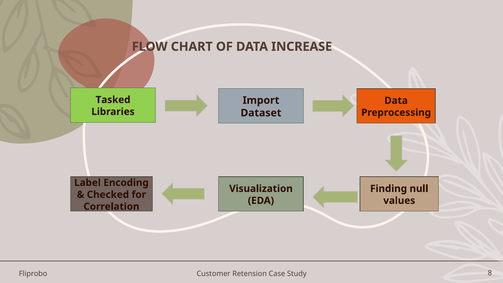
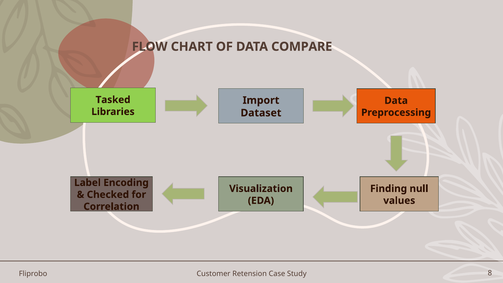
INCREASE: INCREASE -> COMPARE (302, 47)
